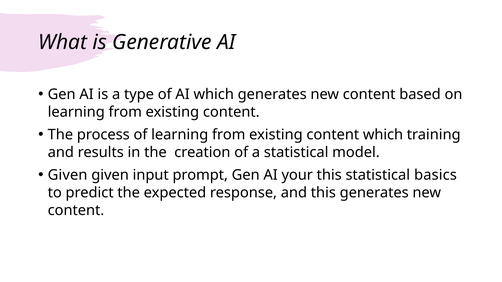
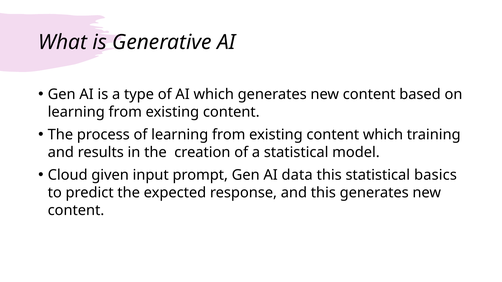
Given: Given -> Cloud (68, 175)
your: your -> data (297, 175)
